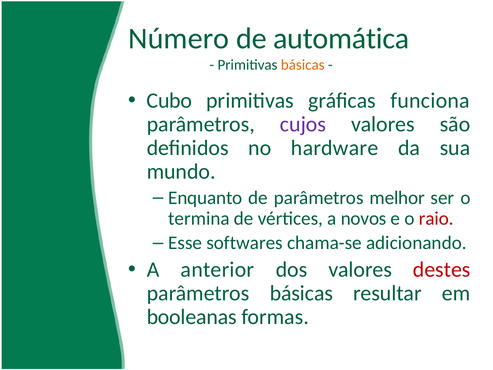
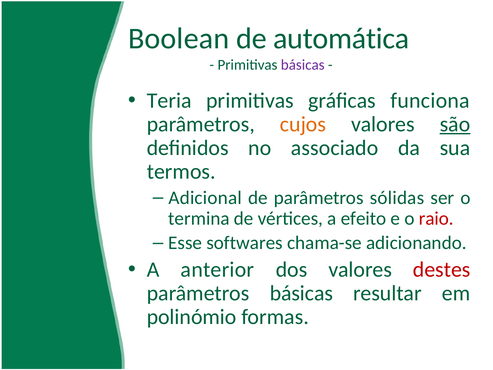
Número: Número -> Boolean (179, 39)
básicas colour: orange -> purple (303, 65)
Cubo: Cubo -> Teria (169, 100)
cujos colour: purple -> orange (303, 124)
são underline: none -> present (455, 124)
hardware: hardware -> associado (335, 148)
mundo: mundo -> termos (181, 171)
Enquanto: Enquanto -> Adicional (205, 198)
melhor: melhor -> sólidas (397, 198)
novos: novos -> efeito (364, 218)
booleanas: booleanas -> polinómio (192, 317)
